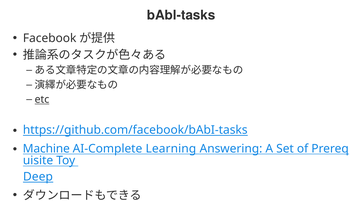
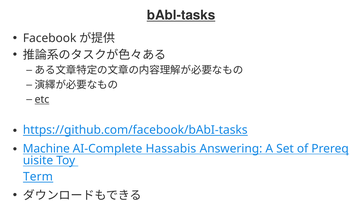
bAbl-tasks underline: none -> present (181, 15)
Learning: Learning -> Hassabis (171, 149)
Deep: Deep -> Term (38, 177)
